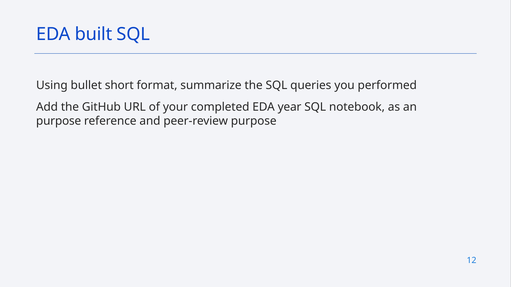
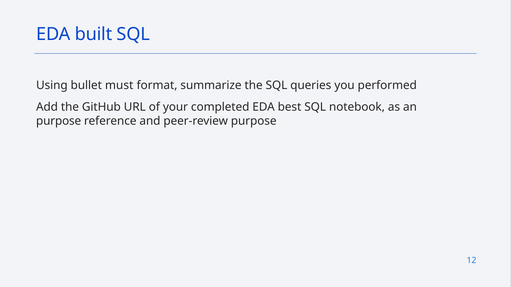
short: short -> must (119, 85)
year: year -> best (290, 107)
